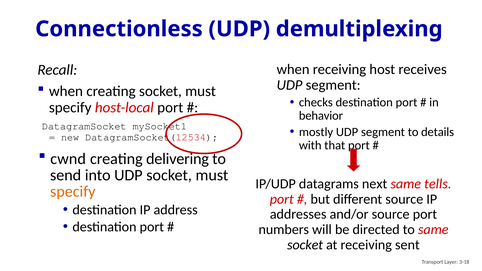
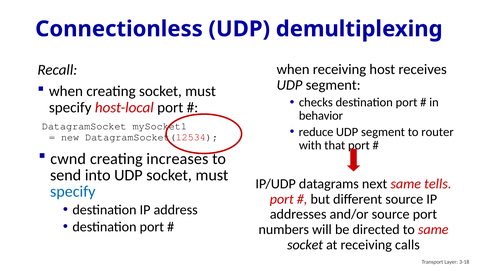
mostly: mostly -> reduce (316, 132)
details: details -> router (438, 132)
delivering: delivering -> increases (177, 159)
specify colour: orange -> blue (73, 192)
sent: sent -> calls (407, 245)
